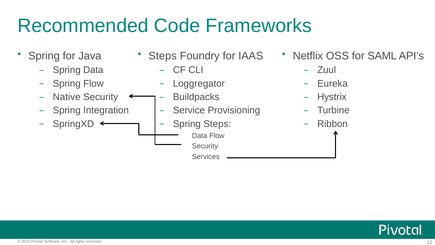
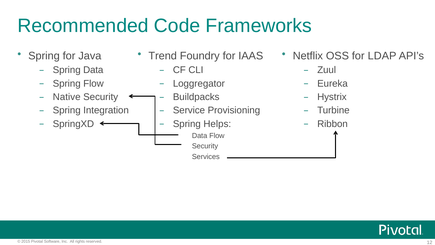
Steps: Steps -> Trend (163, 56)
SAML: SAML -> LDAP (382, 56)
Spring Steps: Steps -> Helps (217, 124)
